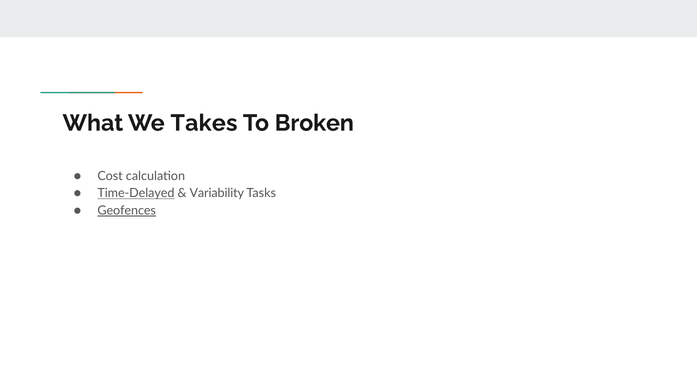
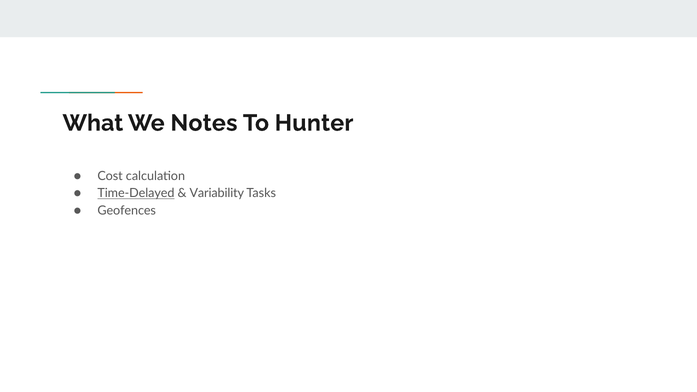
Takes: Takes -> Notes (204, 123)
Broken: Broken -> Hunter (314, 123)
Geofences underline: present -> none (127, 211)
